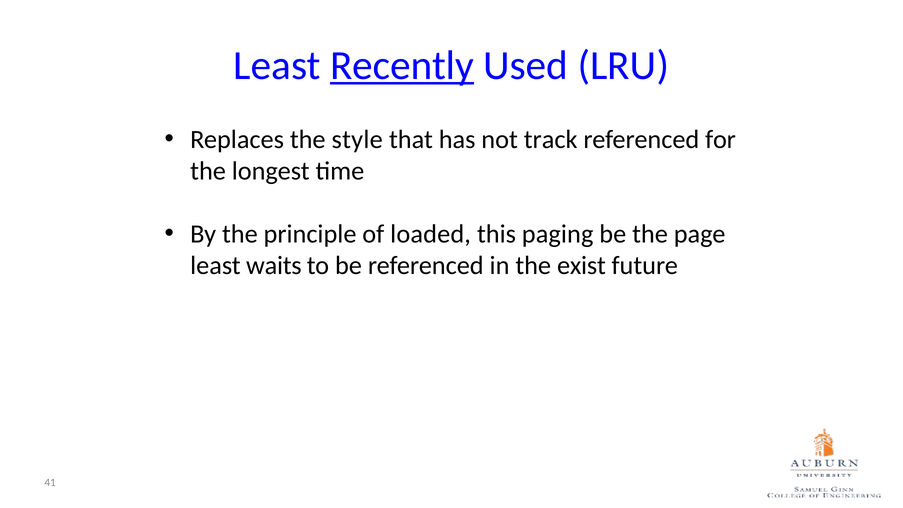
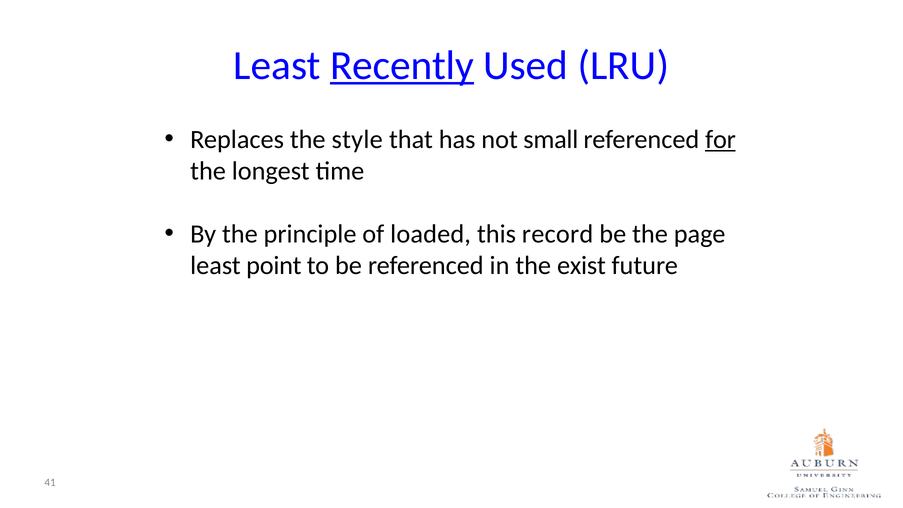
track: track -> small (551, 140)
for underline: none -> present (721, 140)
paging: paging -> record (558, 234)
waits: waits -> point (274, 266)
